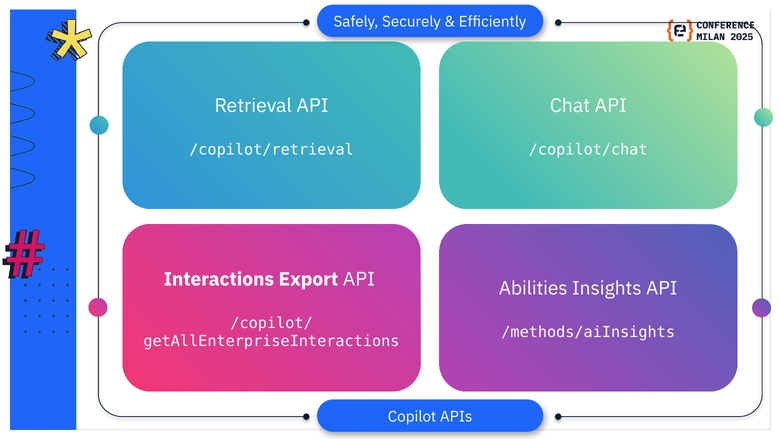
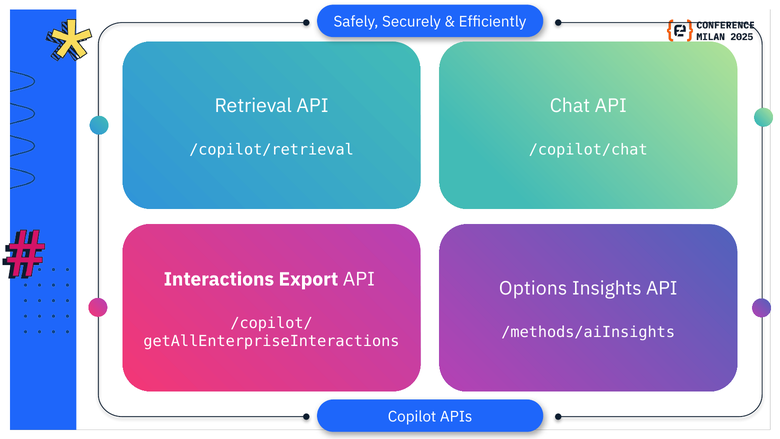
Abilities: Abilities -> Options (533, 288)
